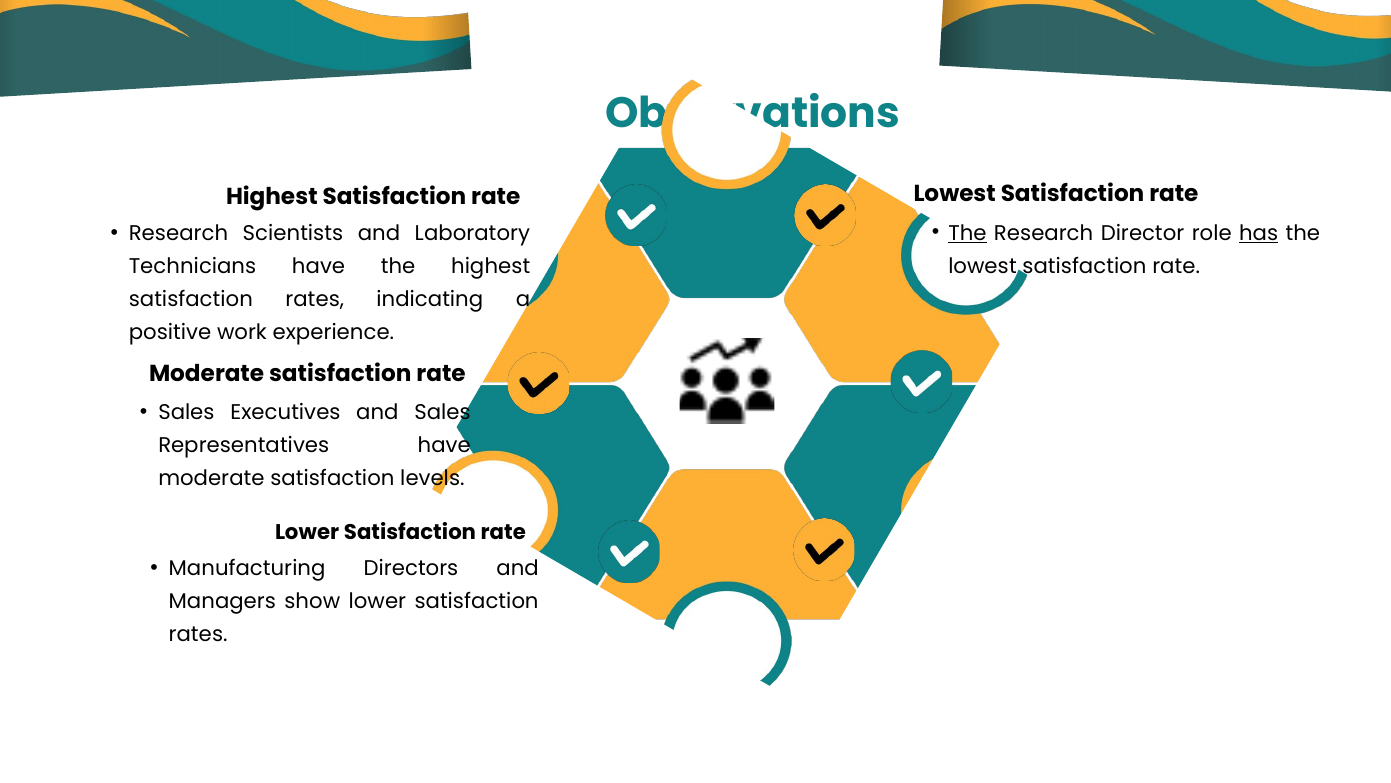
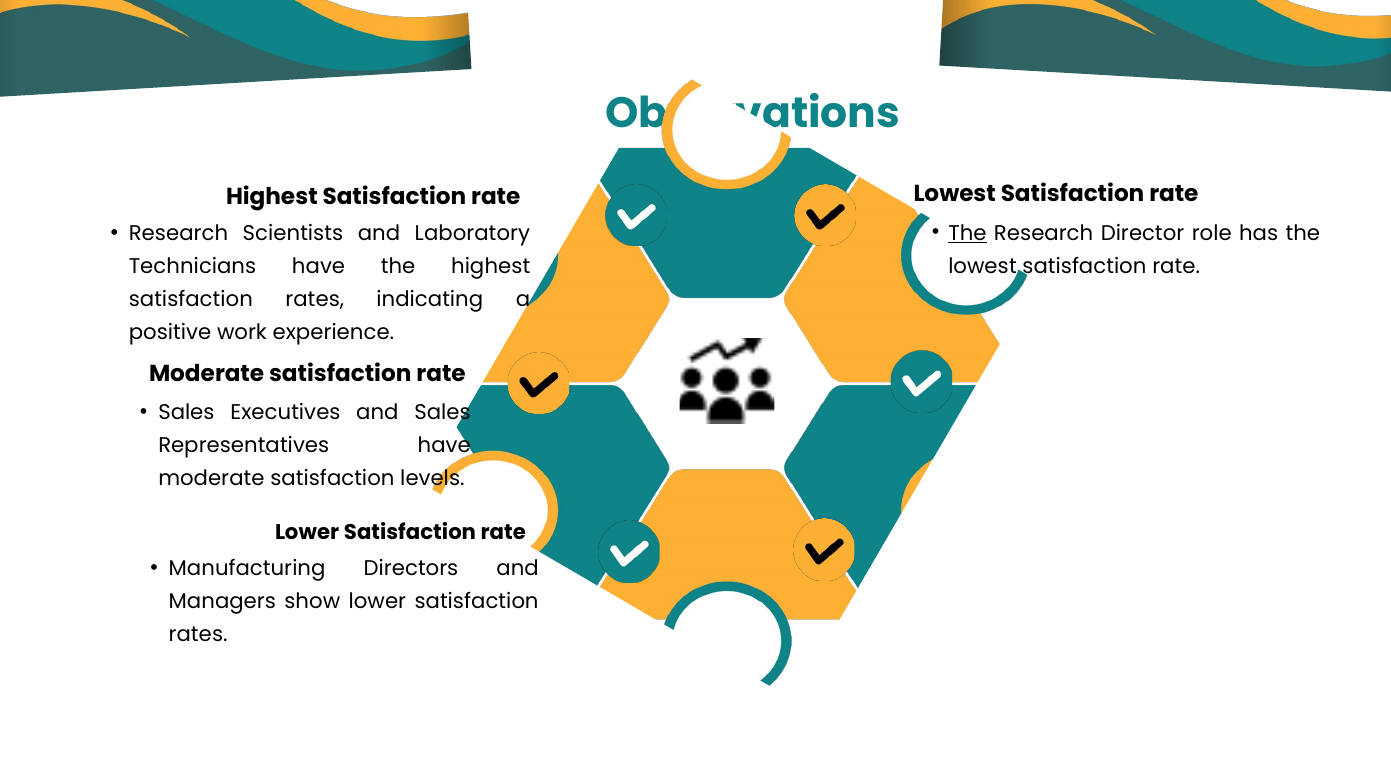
has underline: present -> none (1259, 233)
